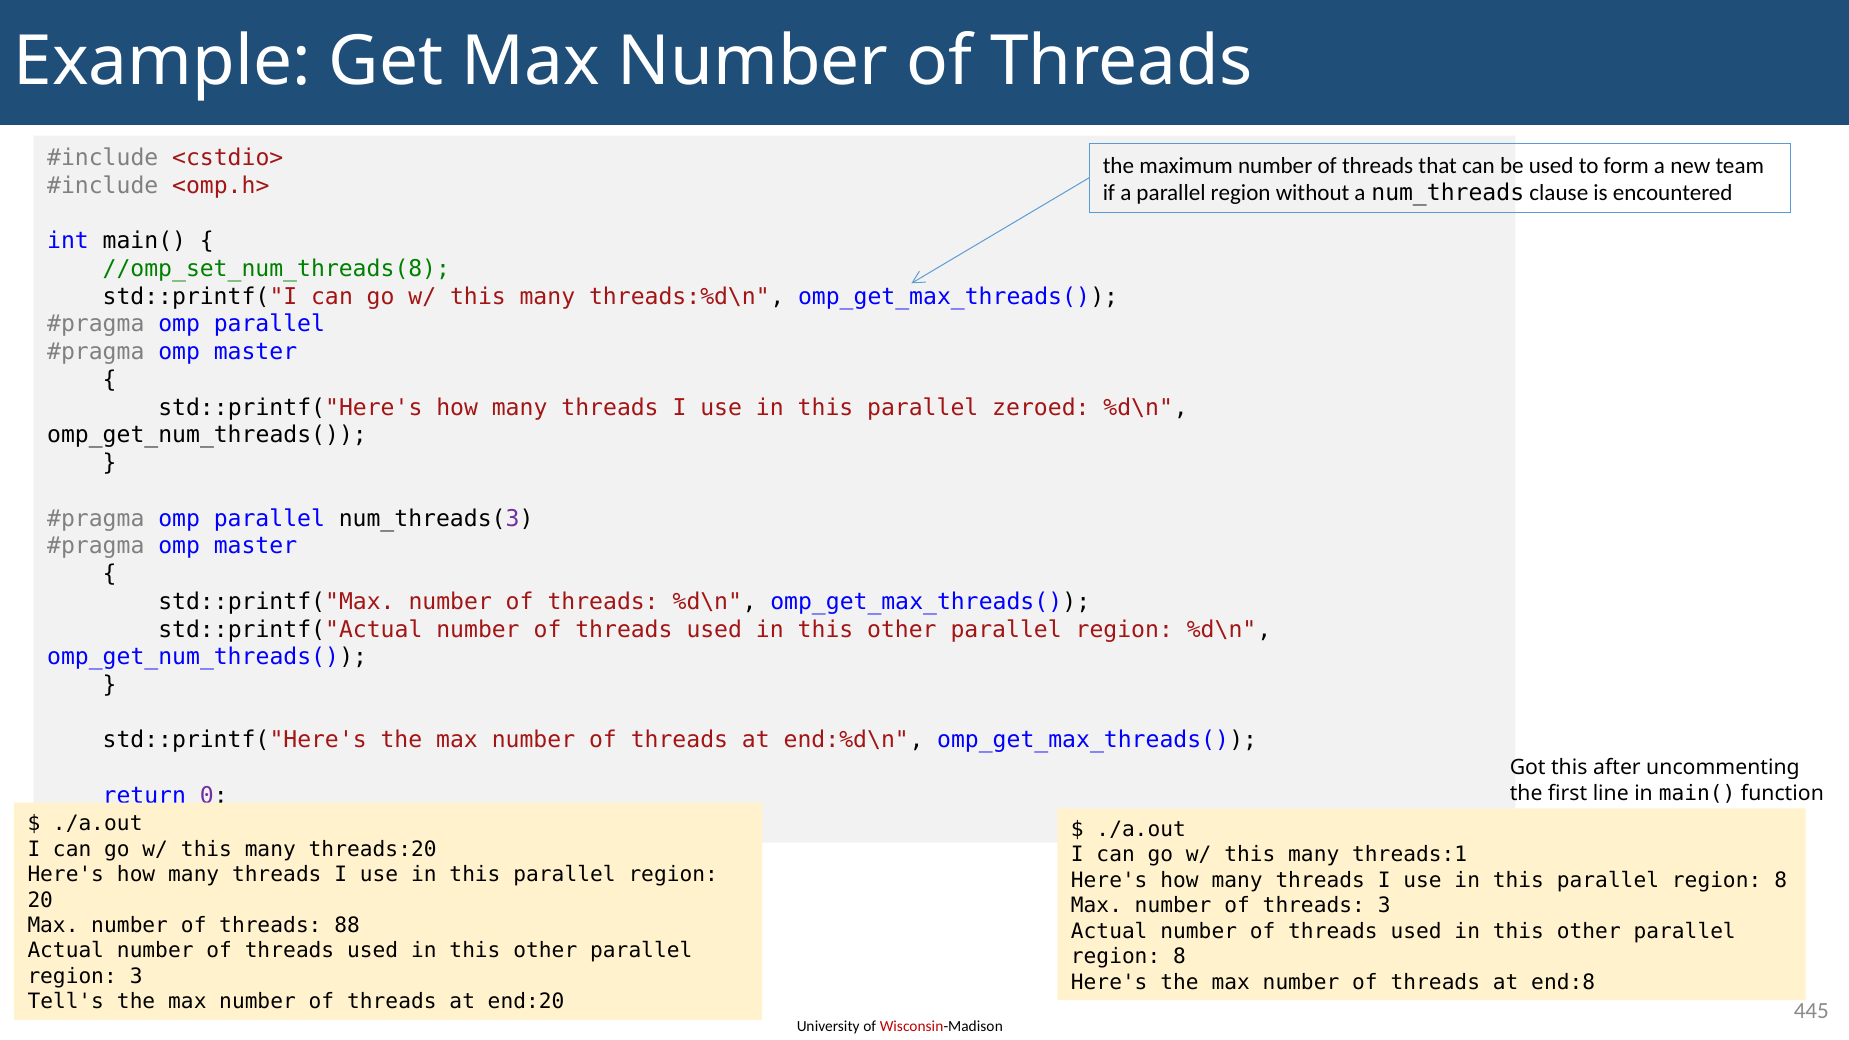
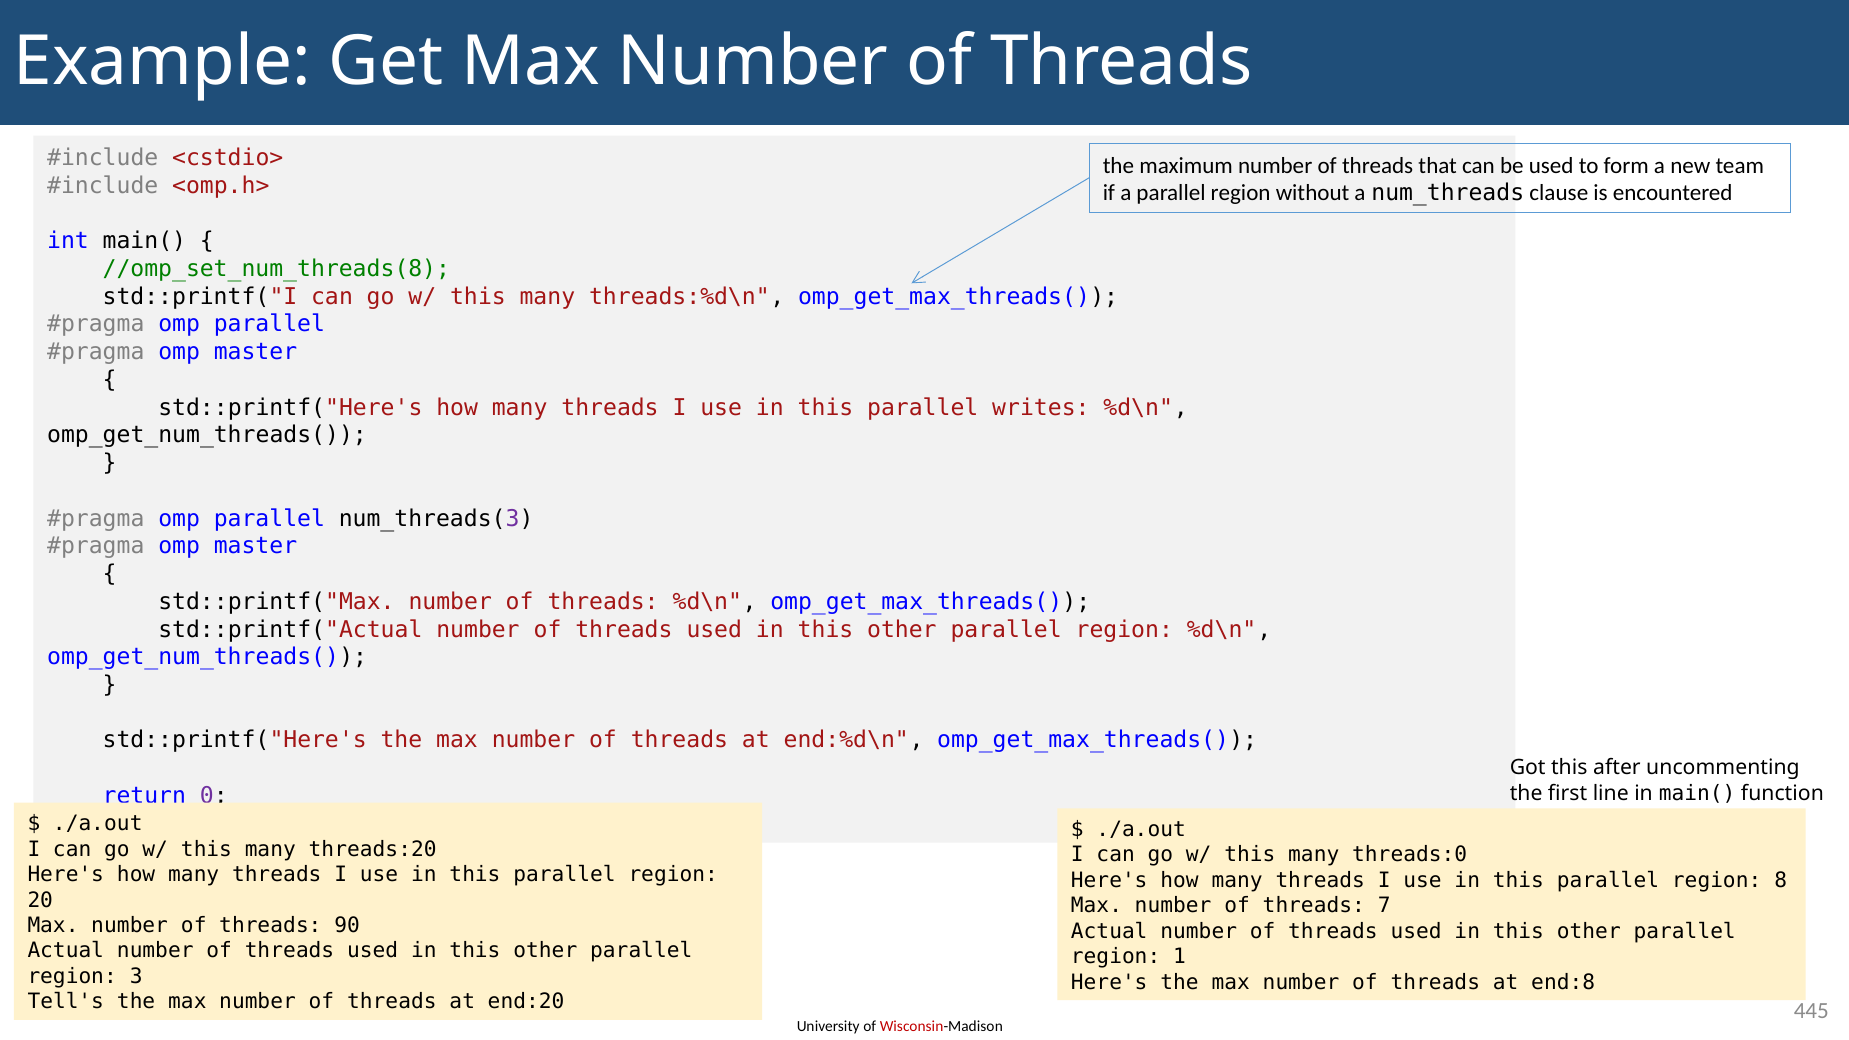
zeroed: zeroed -> writes (1041, 408)
threads:1: threads:1 -> threads:0 (1410, 855)
threads 3: 3 -> 7 (1384, 906)
88: 88 -> 90 (347, 926)
8: 8 -> 1 (1180, 957)
